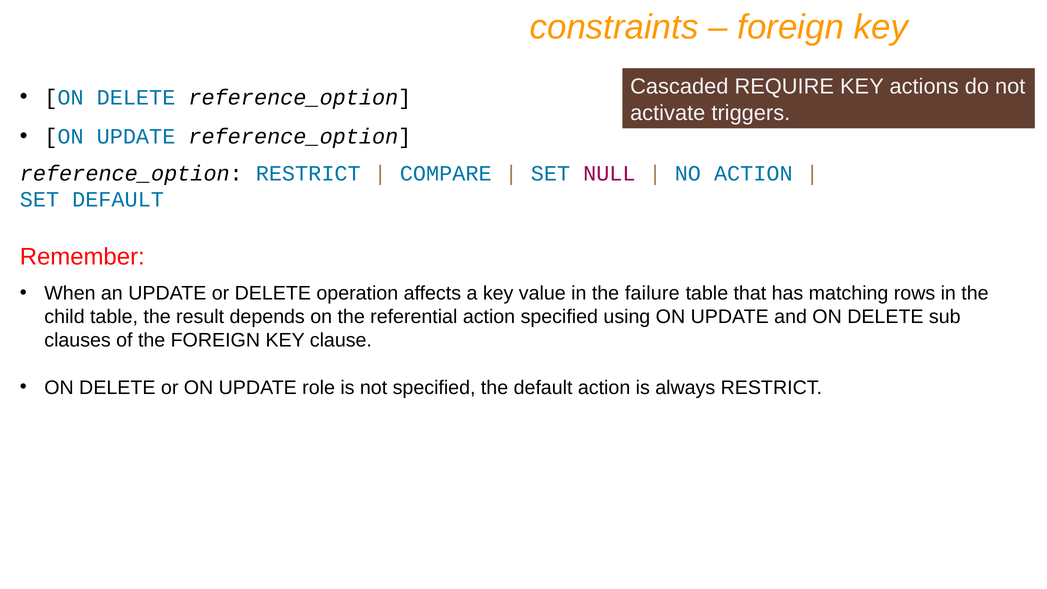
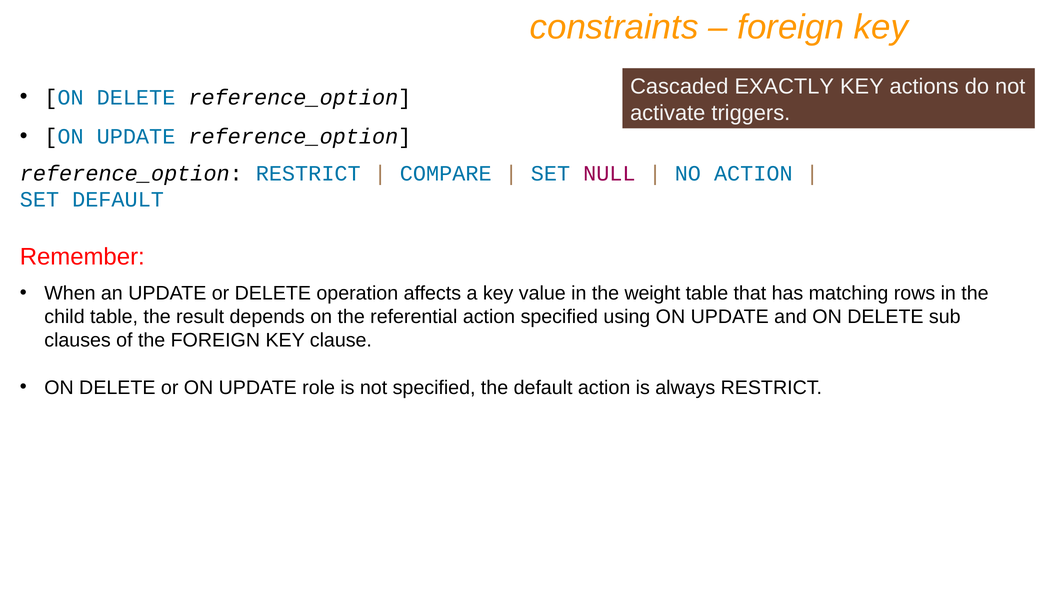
REQUIRE: REQUIRE -> EXACTLY (784, 87)
failure: failure -> weight (652, 293)
